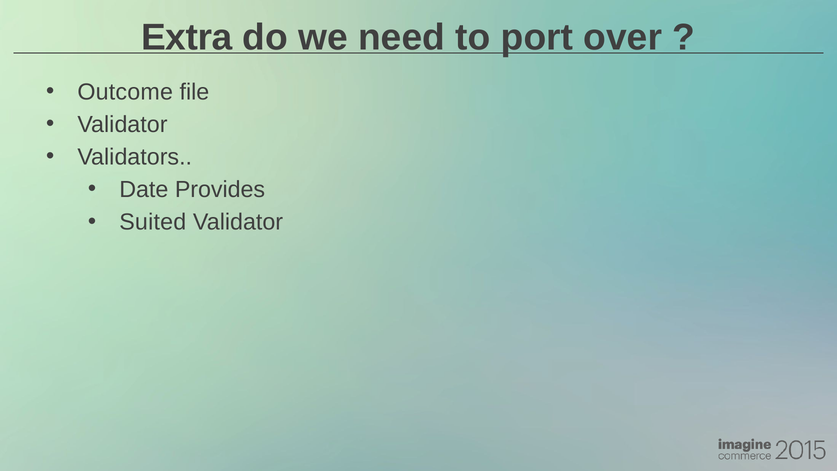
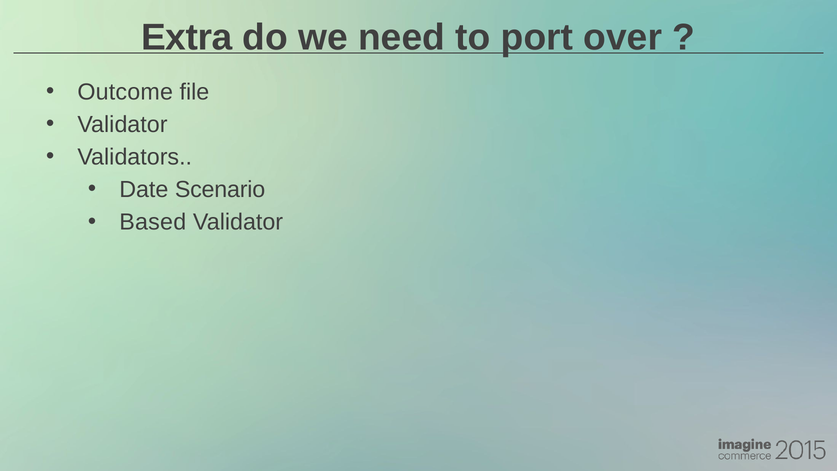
Provides: Provides -> Scenario (220, 190)
Suited: Suited -> Based (153, 222)
